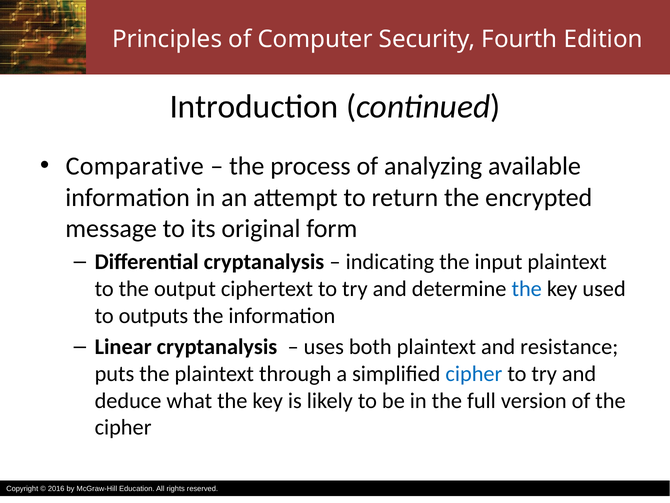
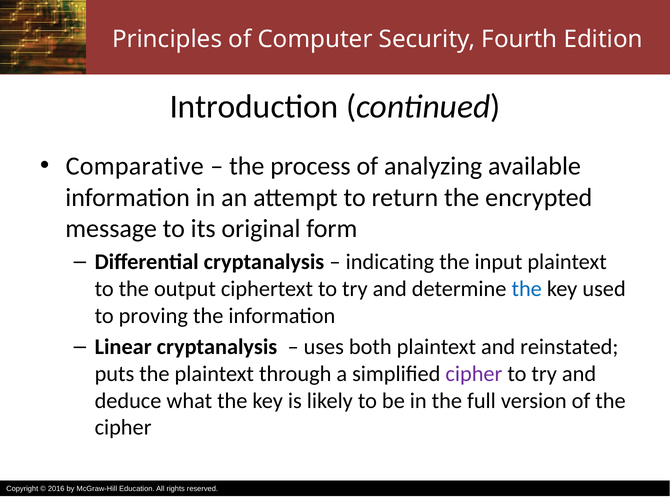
outputs: outputs -> proving (153, 315)
resistance: resistance -> reinstated (569, 347)
cipher colour: blue -> purple (474, 373)
